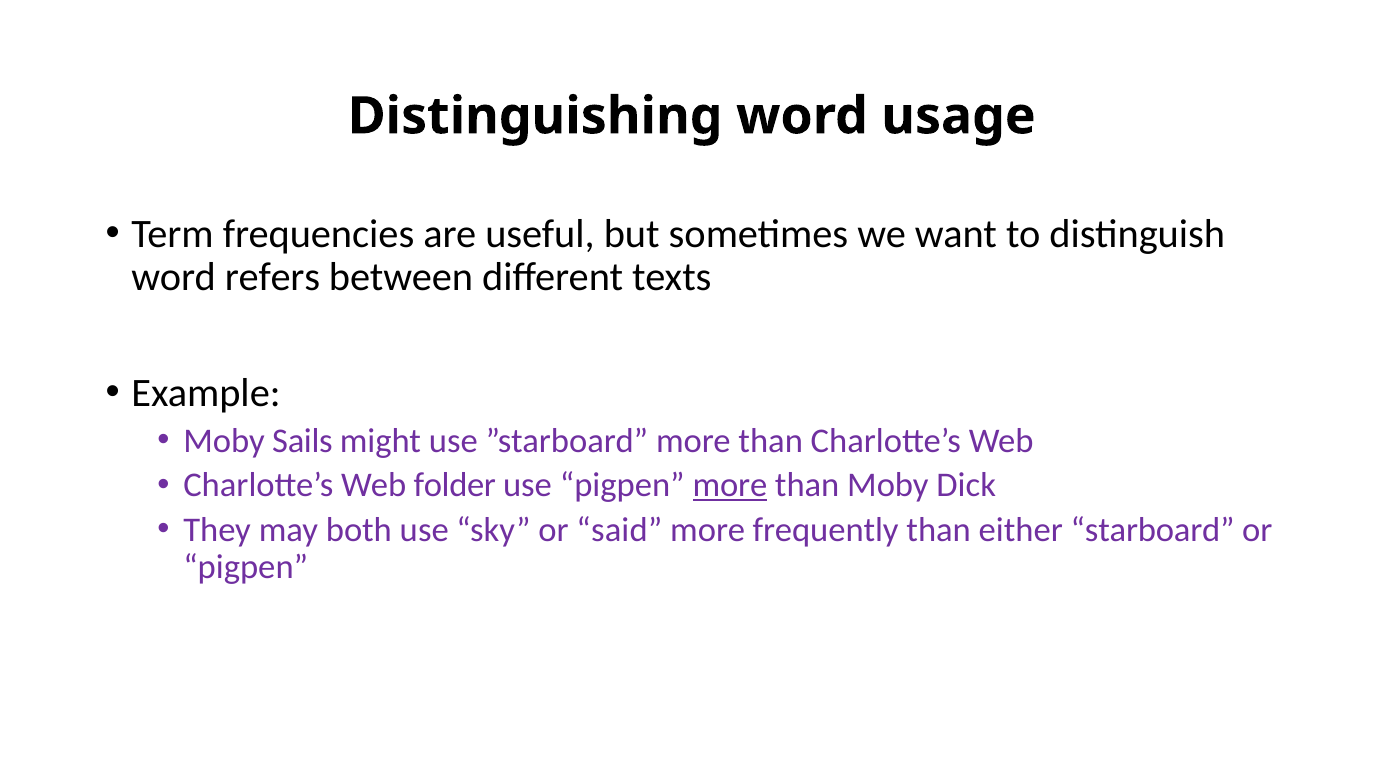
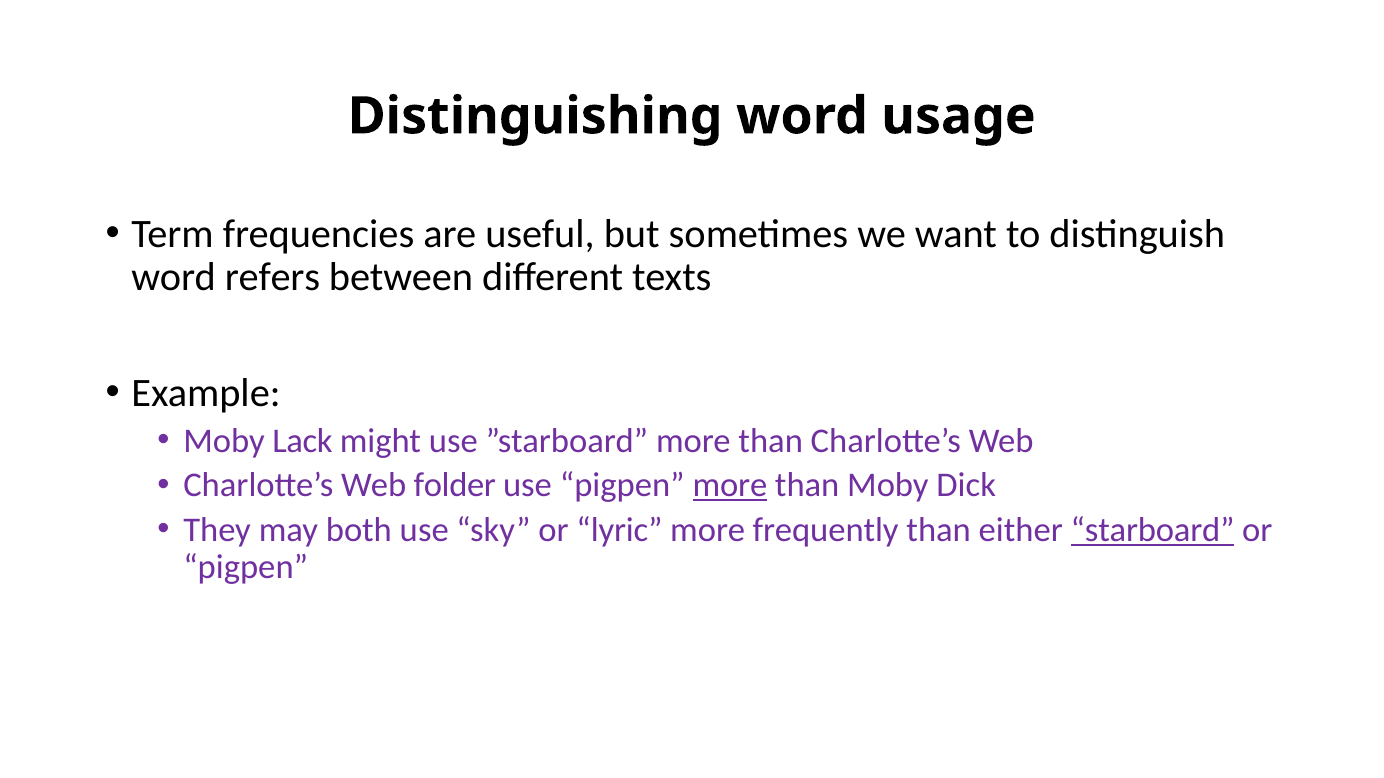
Sails: Sails -> Lack (302, 441)
said: said -> lyric (620, 530)
starboard underline: none -> present (1153, 530)
